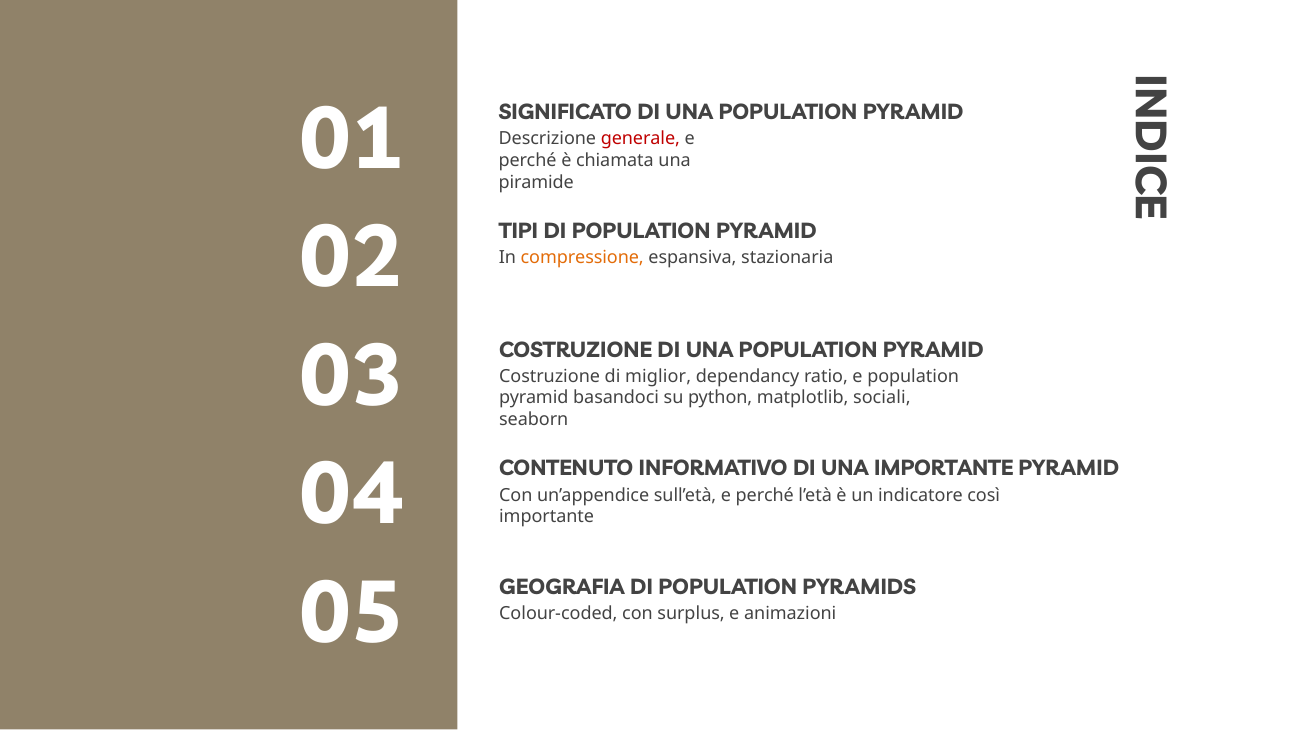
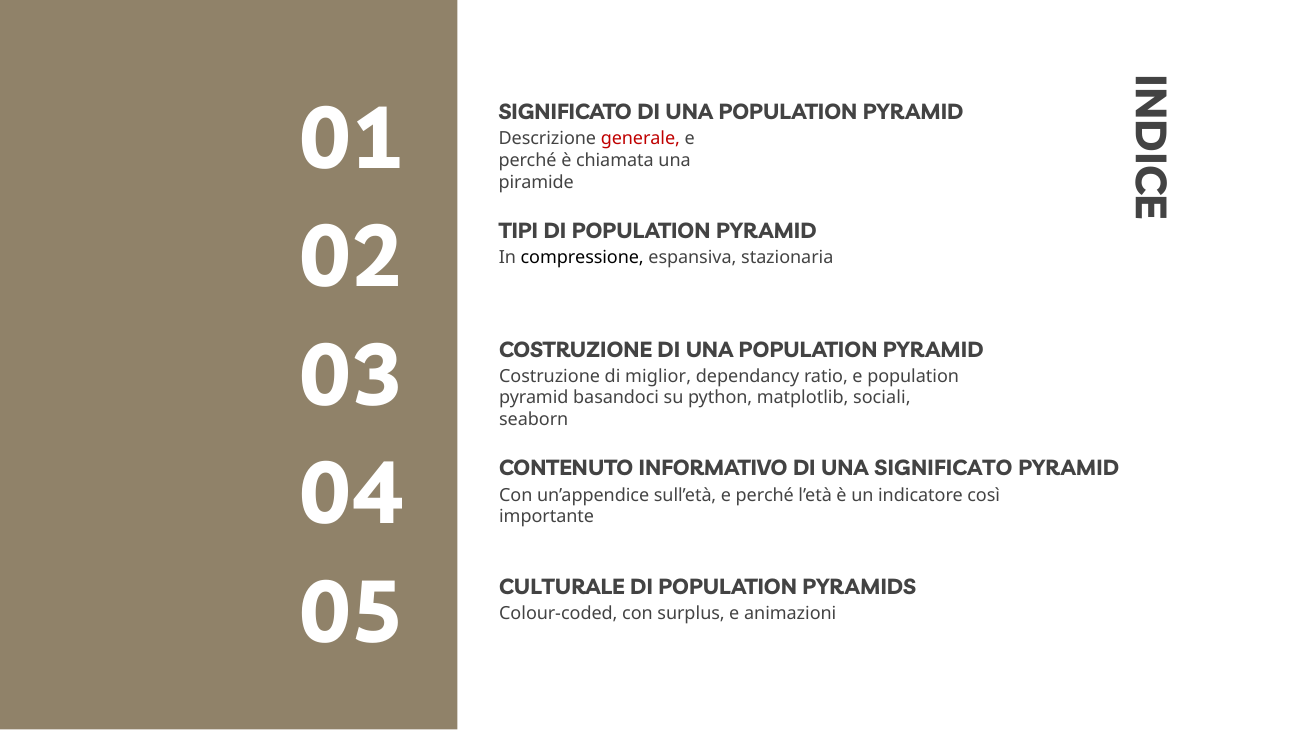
compressione colour: orange -> black (582, 257)
UNA IMPORTANTE: IMPORTANTE -> SIGNIFICATO (943, 469)
GEOGRAFIA: GEOGRAFIA -> CULTURALE (562, 587)
